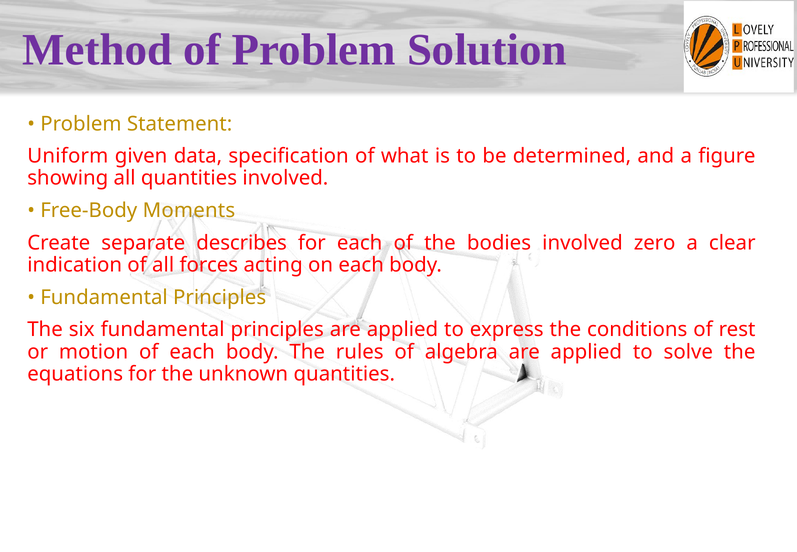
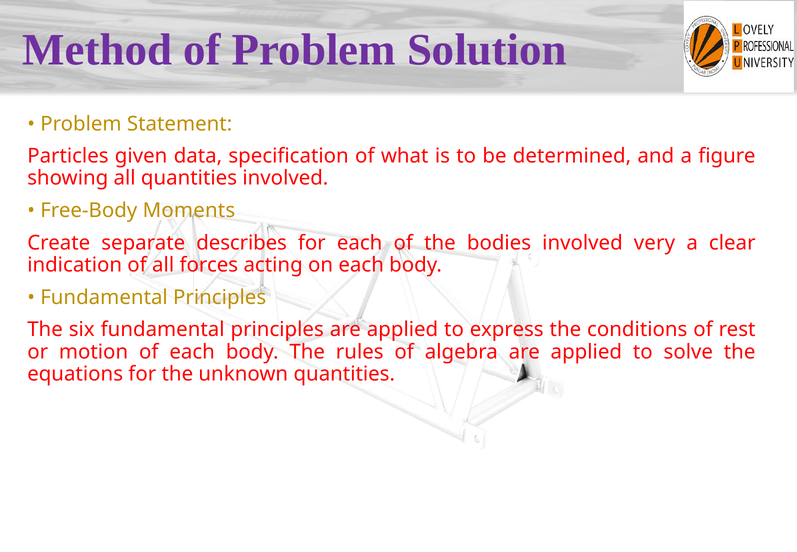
Uniform: Uniform -> Particles (68, 156)
zero: zero -> very (654, 243)
